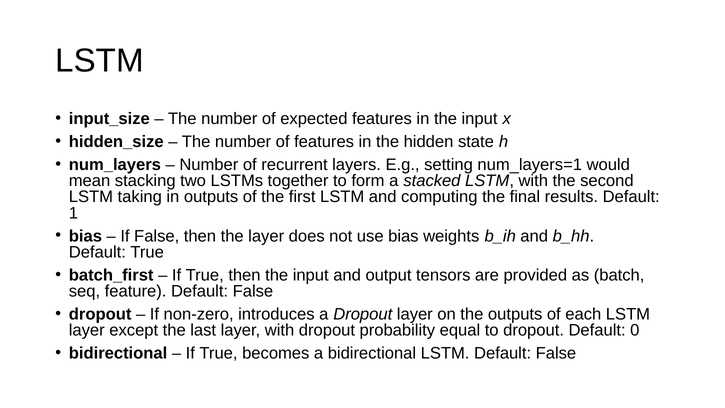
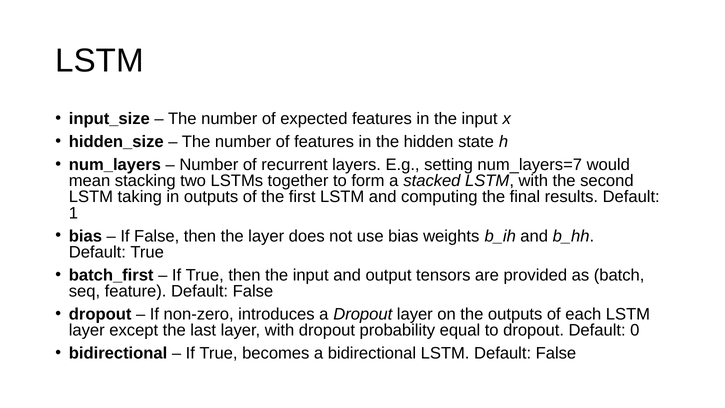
num_layers=1: num_layers=1 -> num_layers=7 (530, 165)
